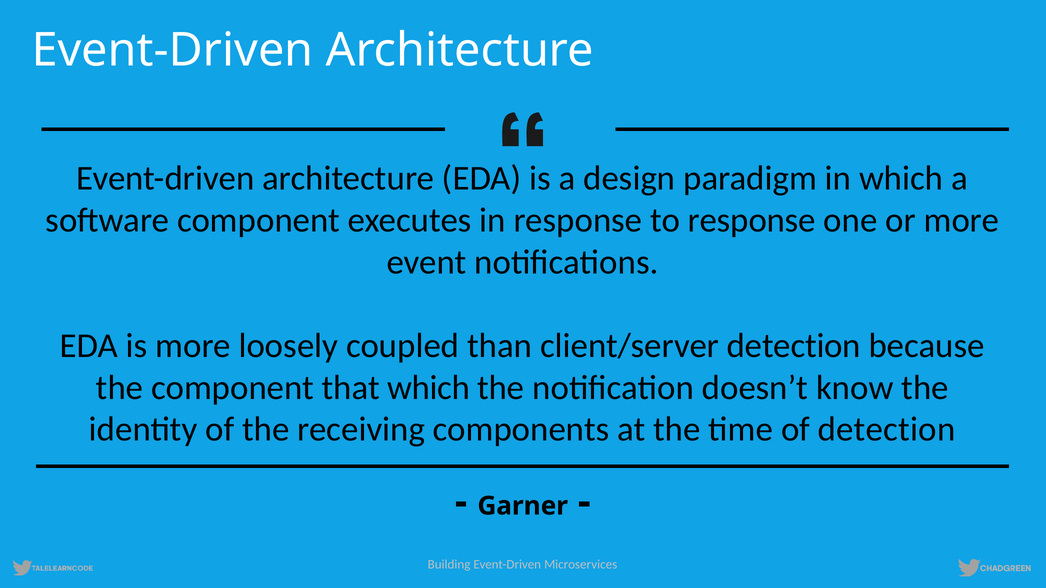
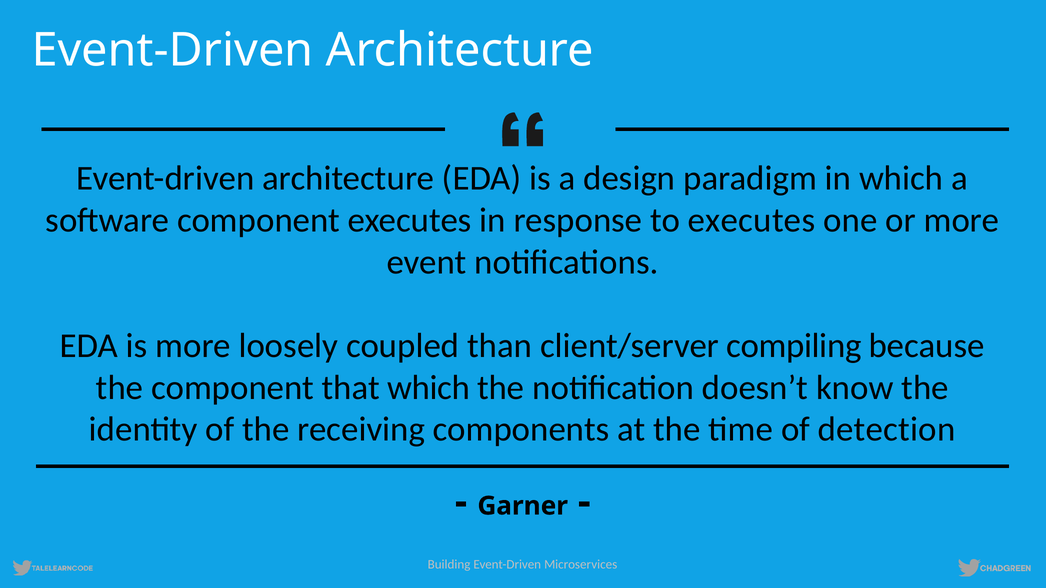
to response: response -> executes (752, 220)
client/server detection: detection -> compiling (794, 346)
